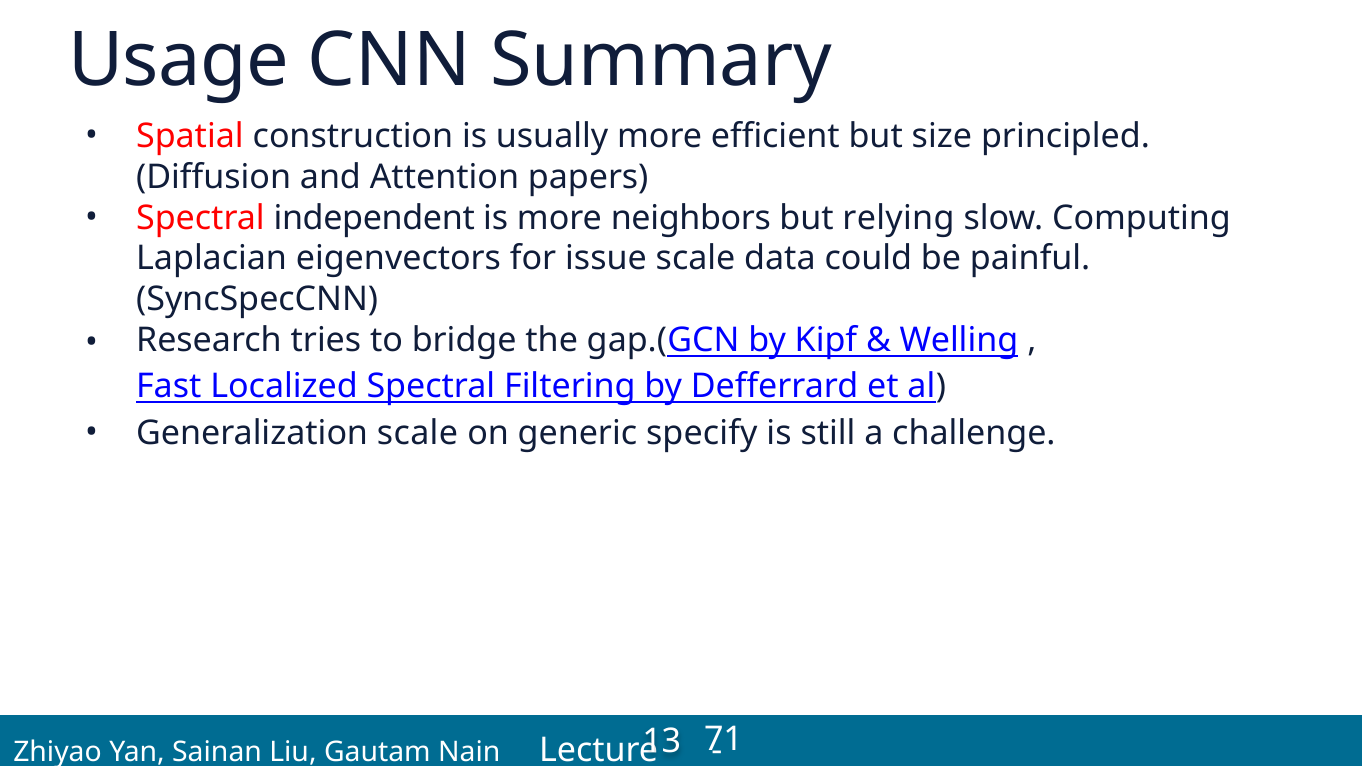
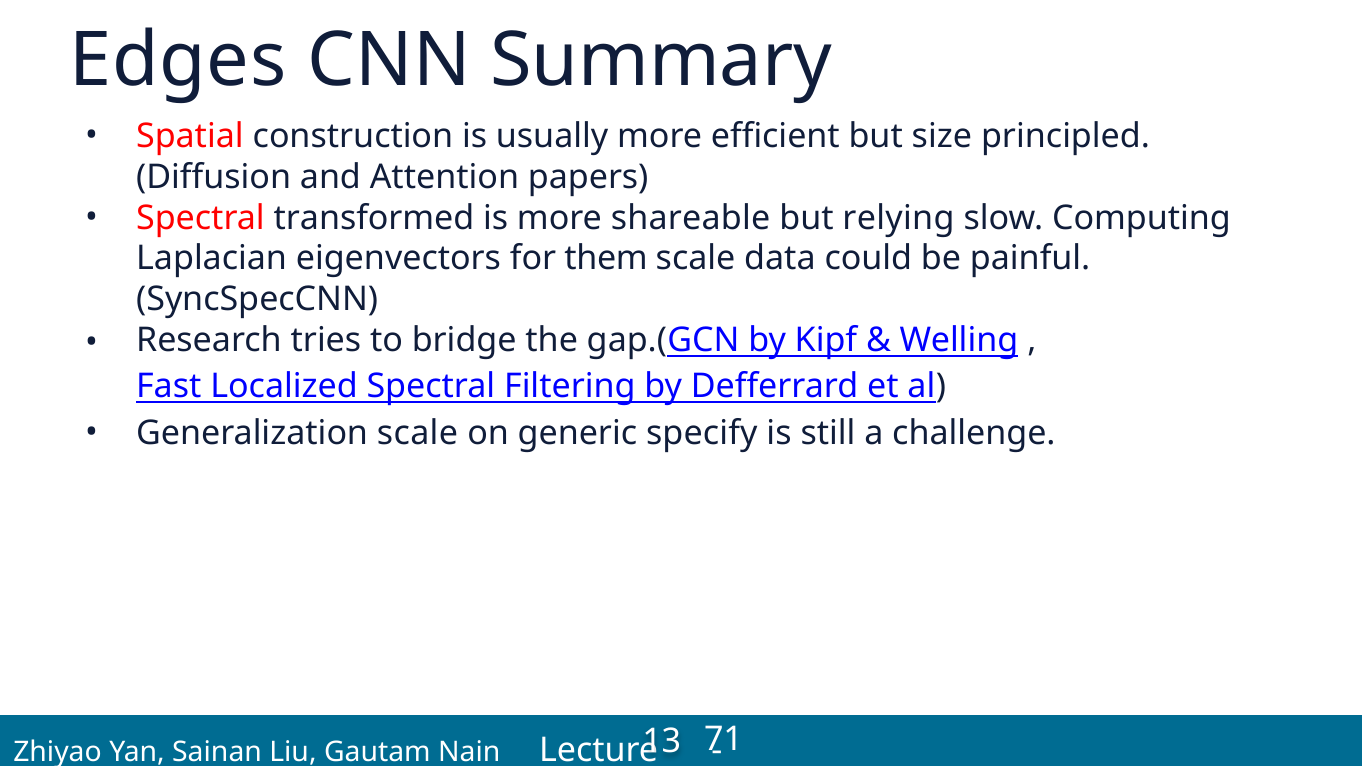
Usage: Usage -> Edges (178, 60)
independent: independent -> transformed (374, 218)
neighbors: neighbors -> shareable (691, 218)
issue: issue -> them (606, 259)
